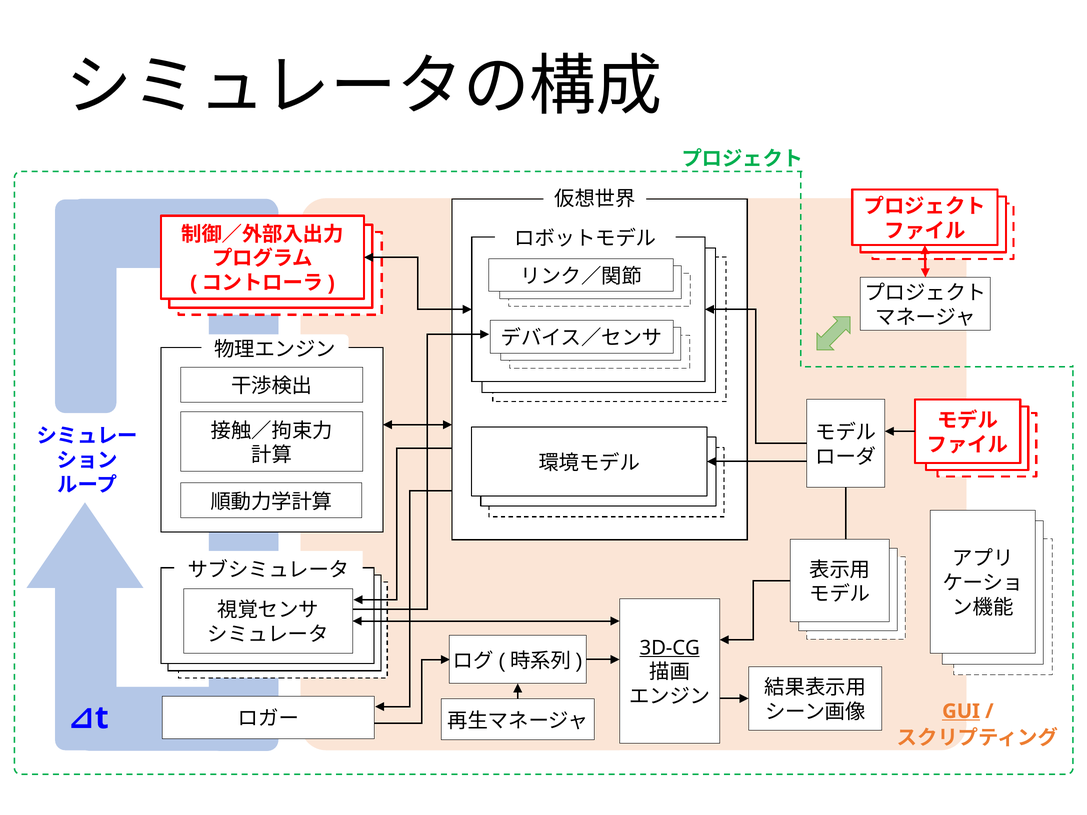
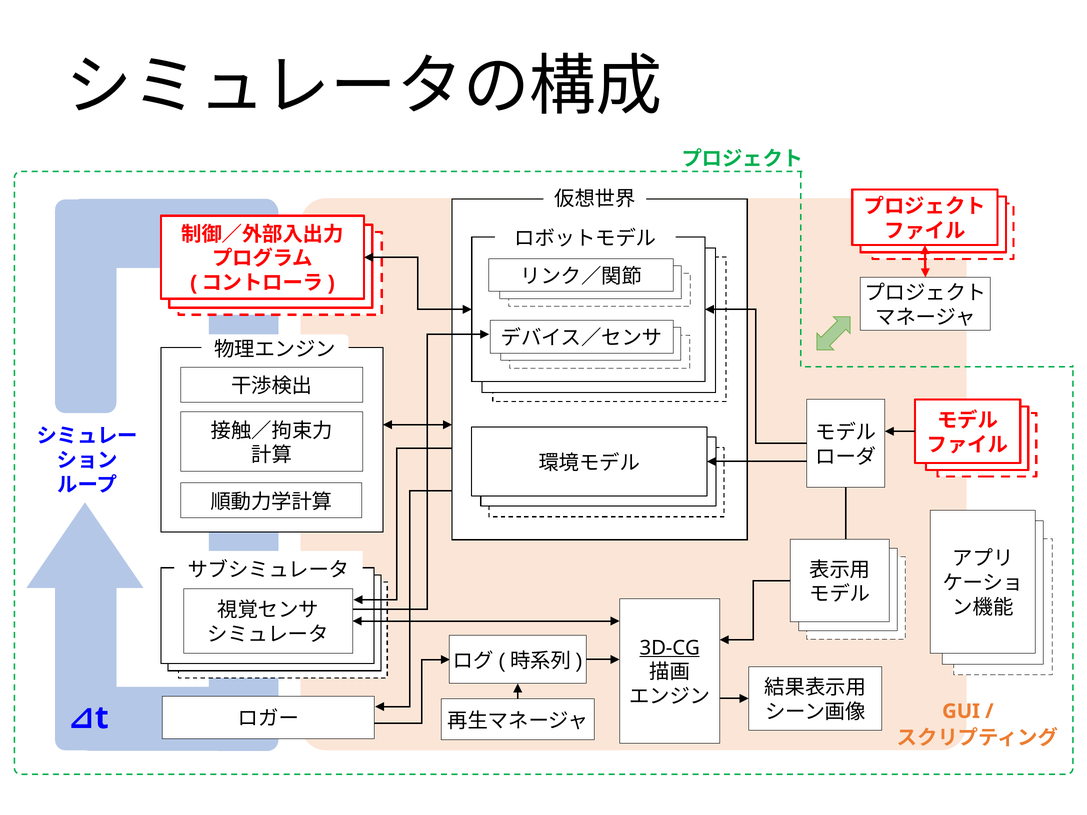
GUI underline: present -> none (961, 711)
